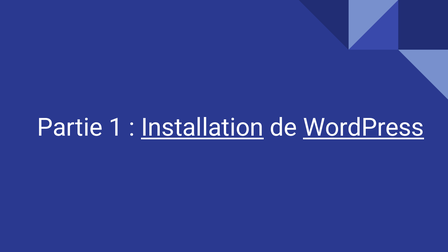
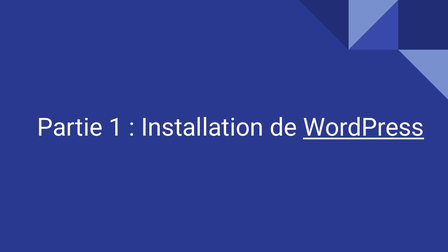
Installation underline: present -> none (202, 128)
